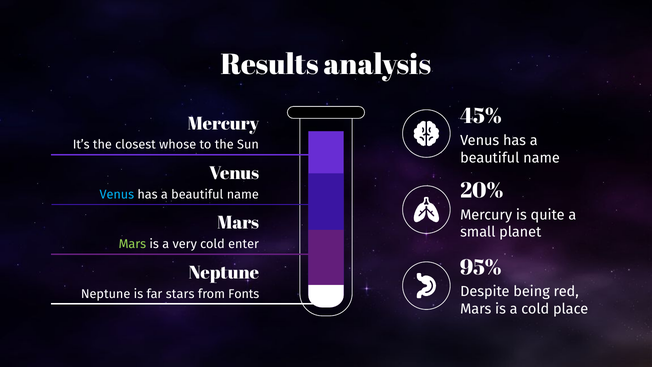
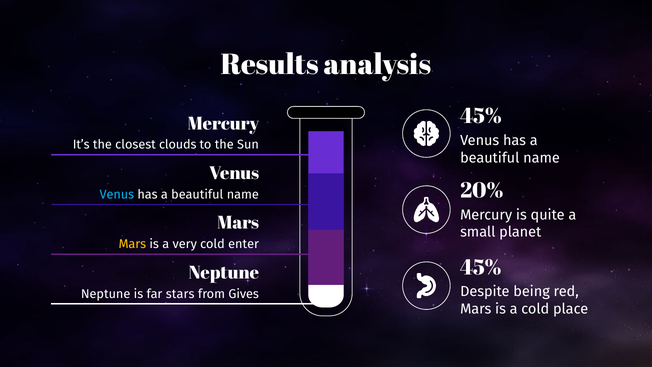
whose: whose -> clouds (178, 145)
Mars colour: light green -> yellow (132, 244)
95%: 95% -> 45% (481, 267)
Fonts: Fonts -> Gives (244, 294)
